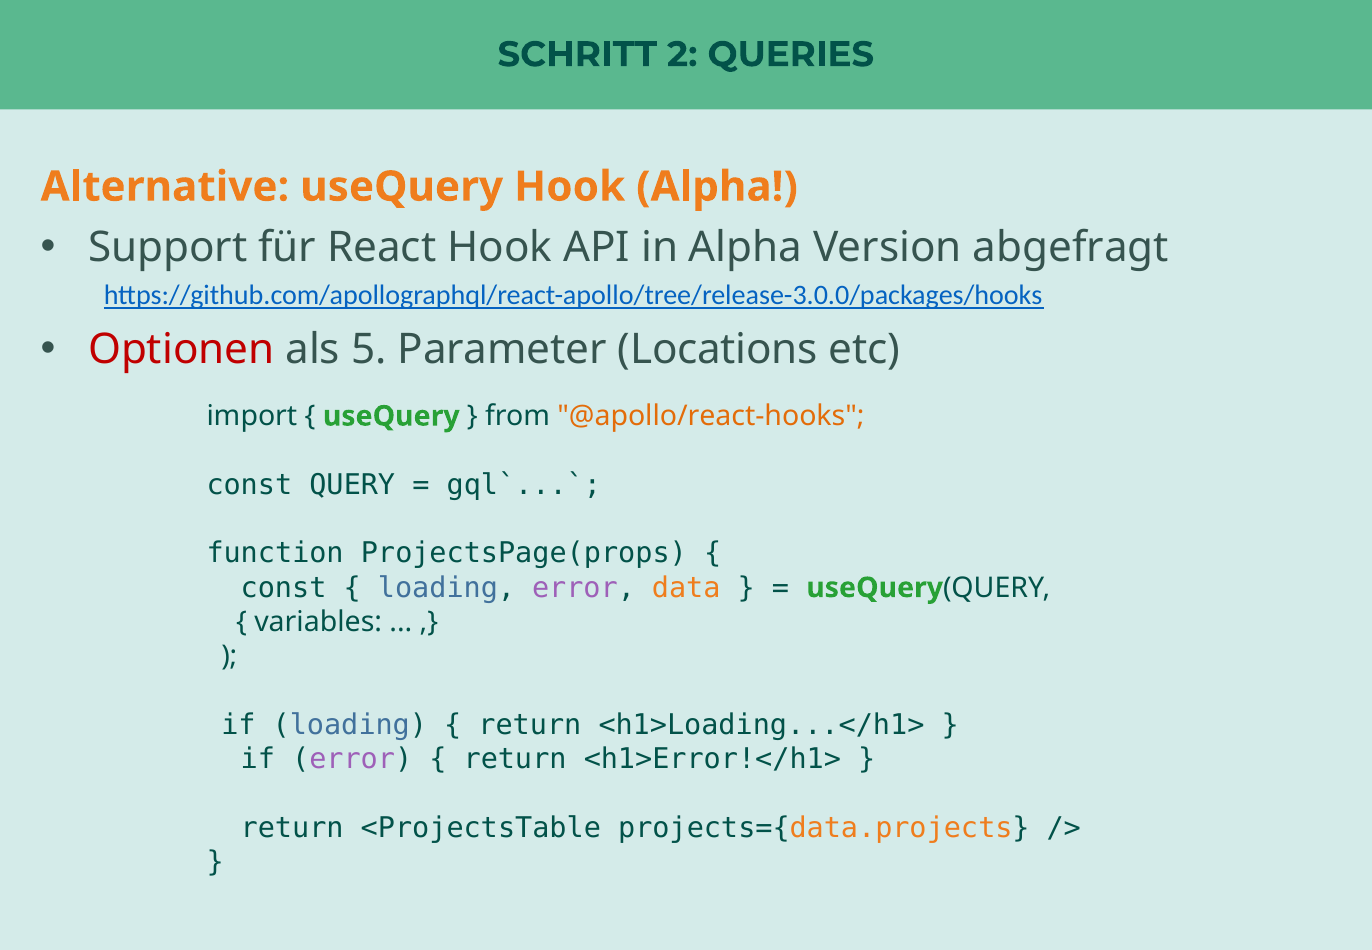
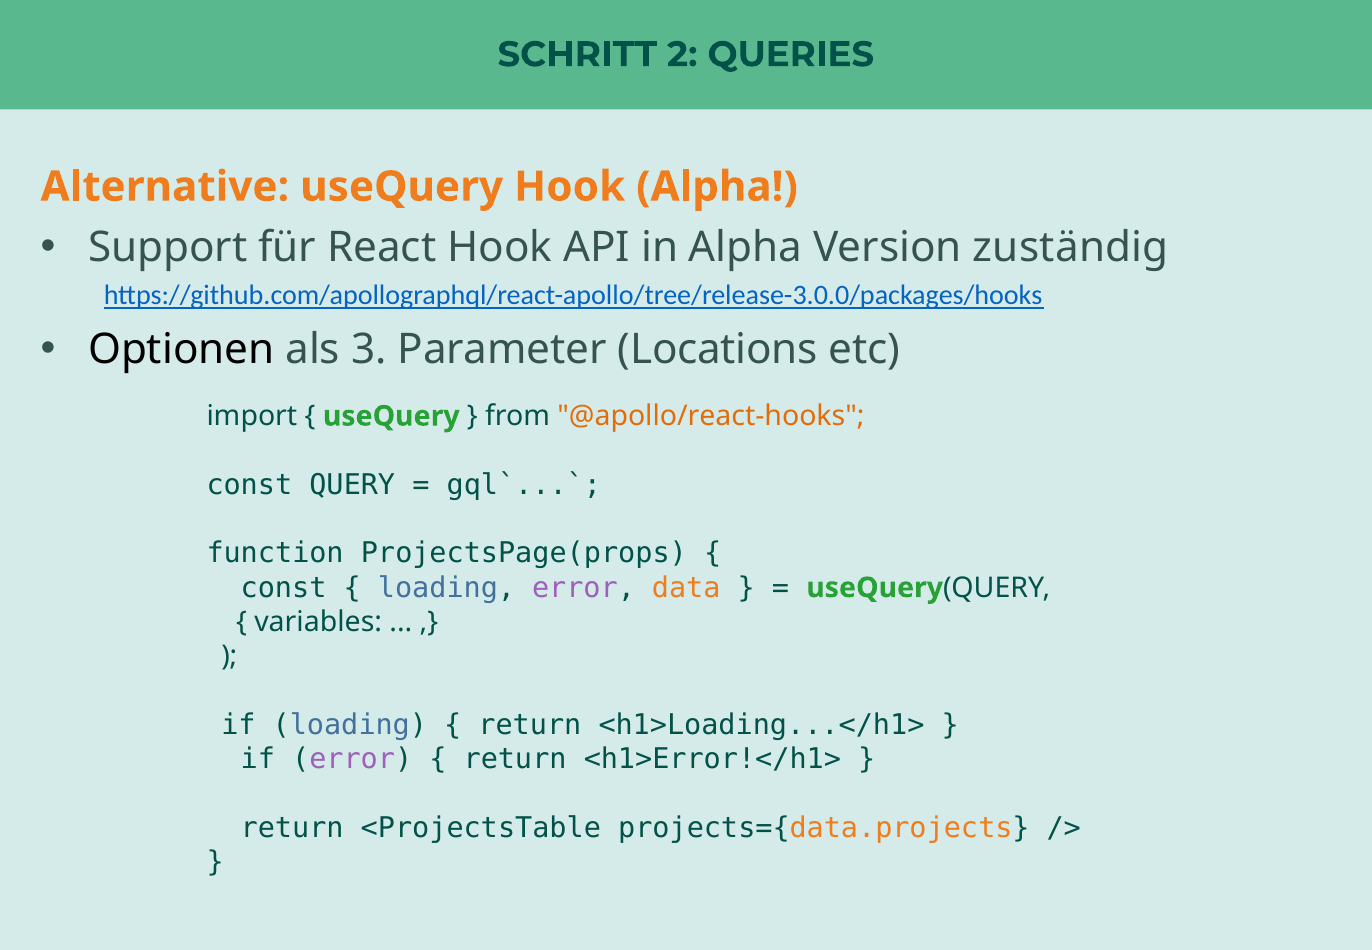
abgefragt: abgefragt -> zuständig (1071, 248)
Optionen colour: red -> black (181, 350)
5: 5 -> 3 (369, 350)
